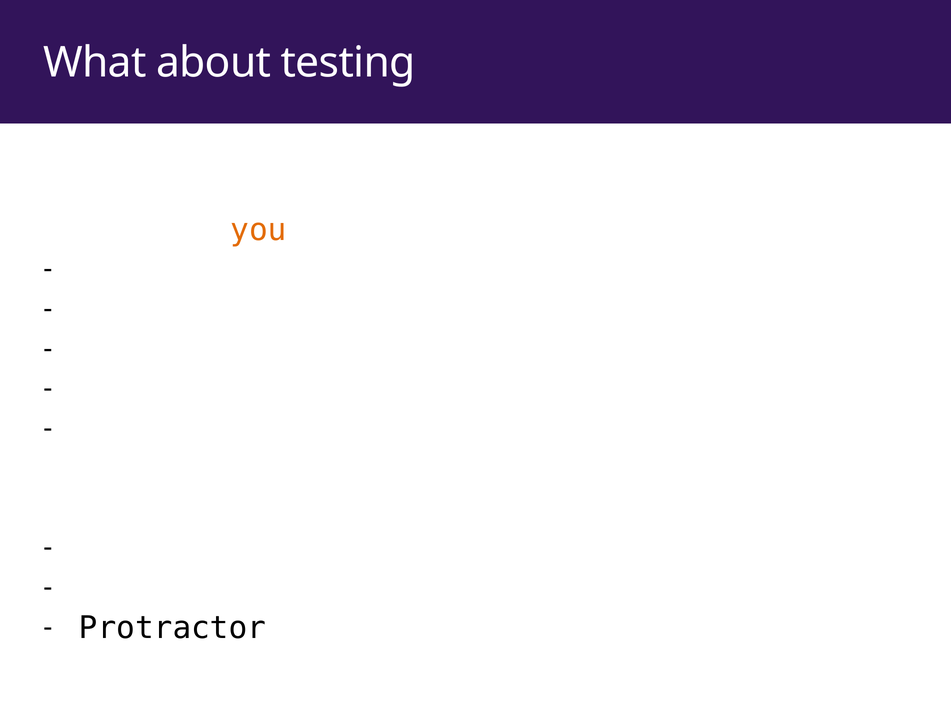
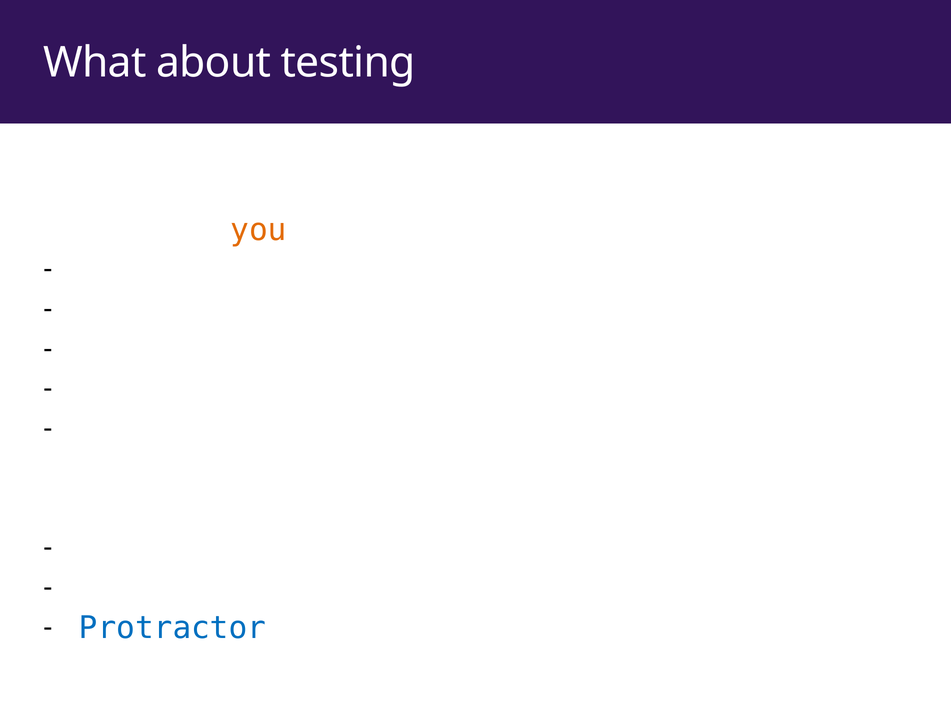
Protractor colour: black -> blue (173, 628)
